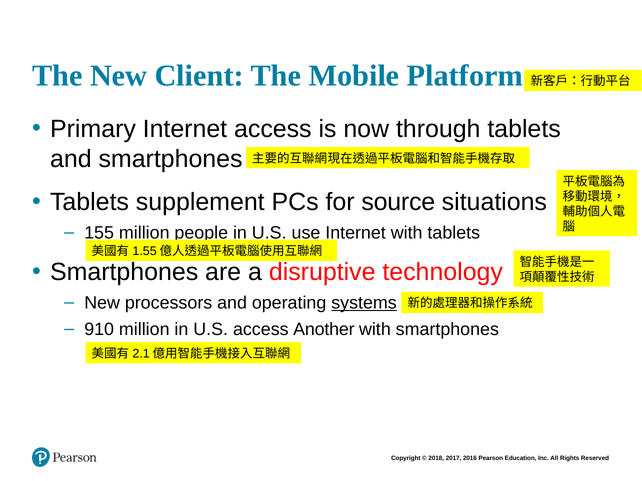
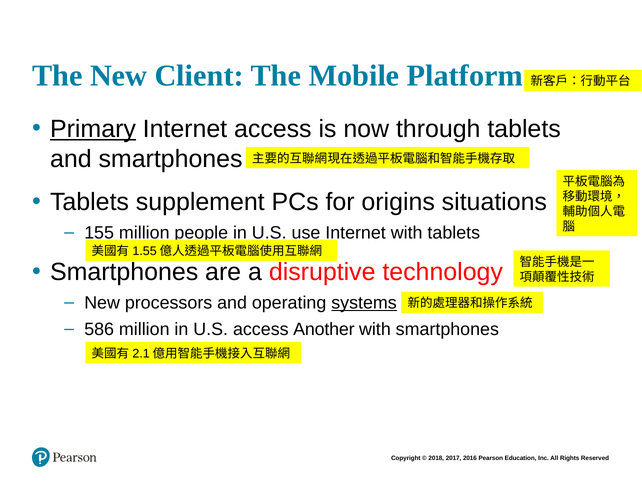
Primary underline: none -> present (93, 129)
source: source -> origins (398, 202)
910: 910 -> 586 (99, 330)
